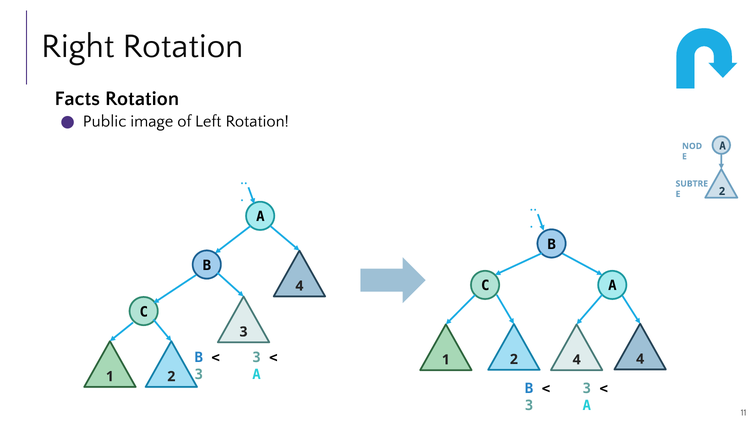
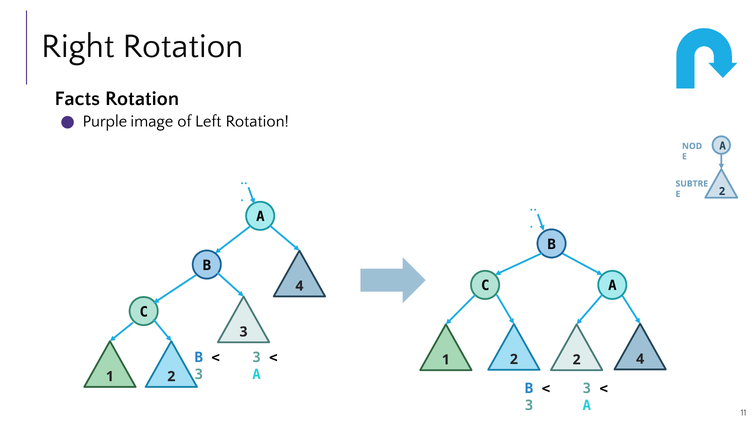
Public: Public -> Purple (105, 121)
4: 4 -> 2 (577, 360)
